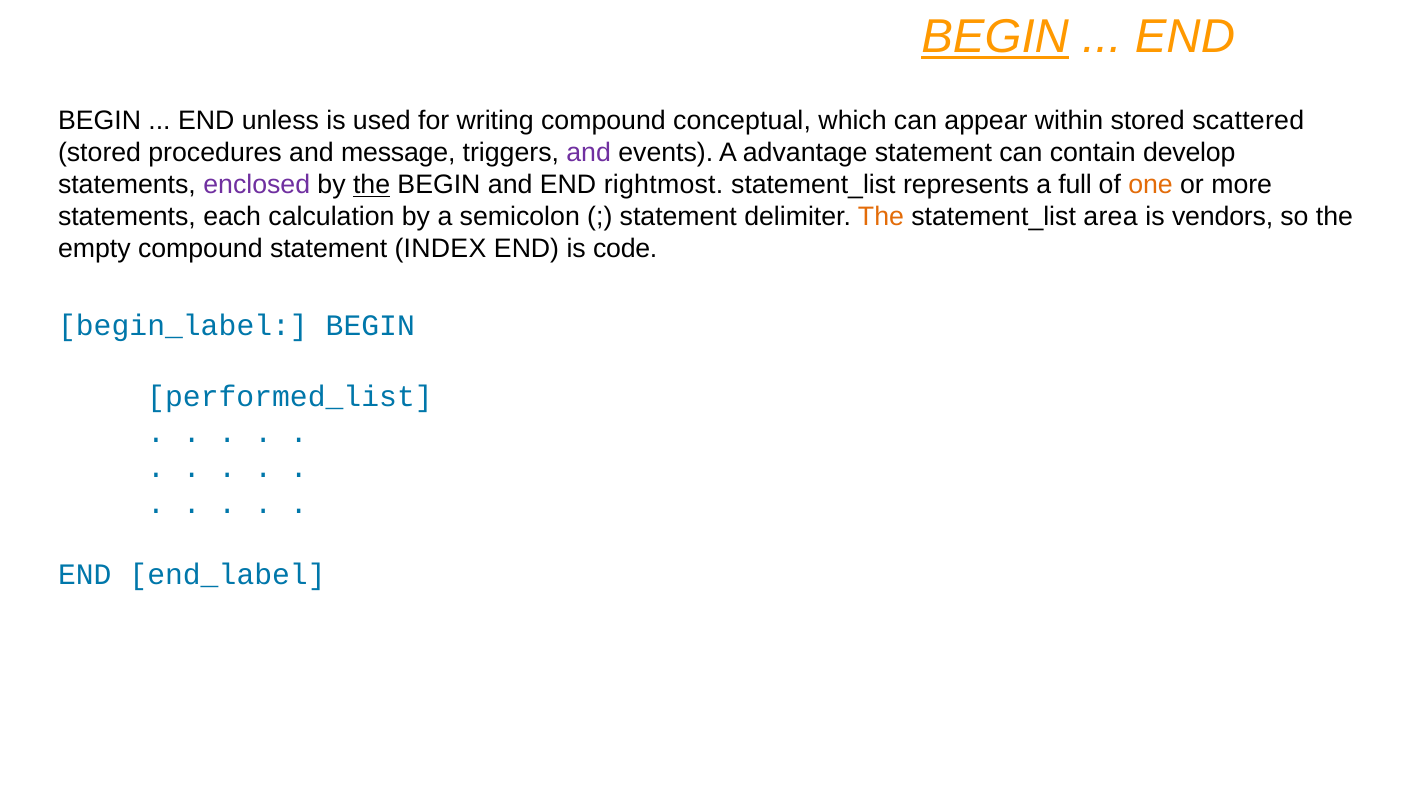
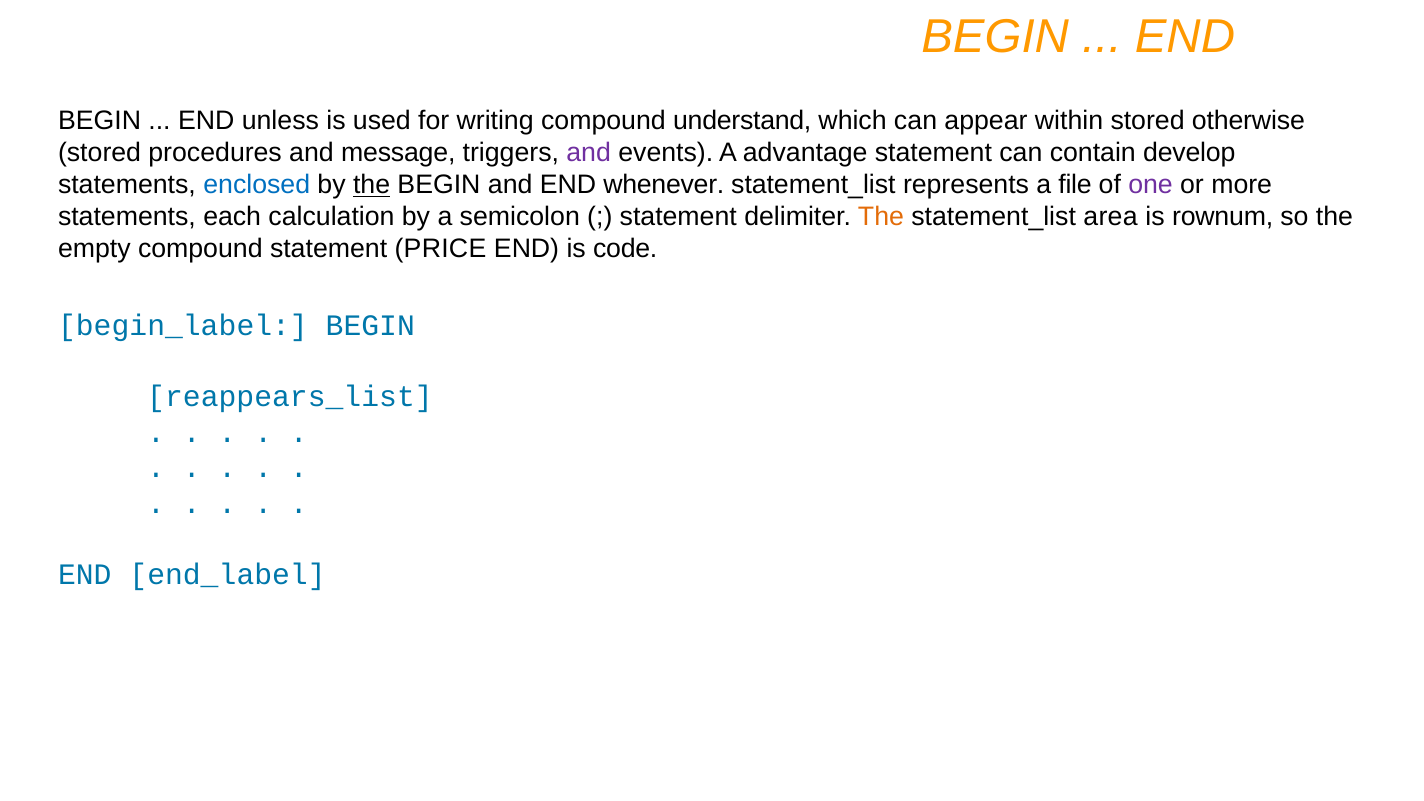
BEGIN underline: present -> none (995, 37)
conceptual: conceptual -> understand (742, 121)
scattered: scattered -> otherwise (1248, 121)
enclosed colour: purple -> blue (257, 185)
rightmost: rightmost -> whenever (664, 185)
full: full -> file (1075, 185)
one colour: orange -> purple (1151, 185)
vendors: vendors -> rownum (1223, 217)
INDEX: INDEX -> PRICE (440, 249)
performed_list: performed_list -> reappears_list (290, 397)
